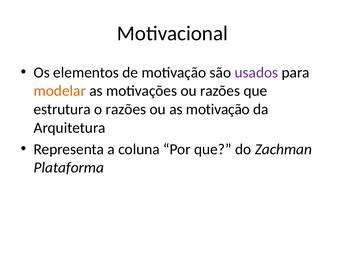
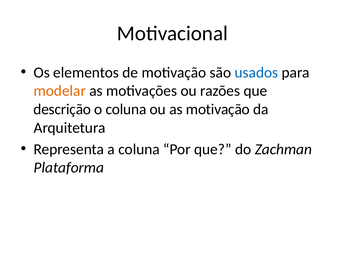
usados colour: purple -> blue (256, 72)
estrutura: estrutura -> descrição (62, 109)
o razões: razões -> coluna (126, 109)
